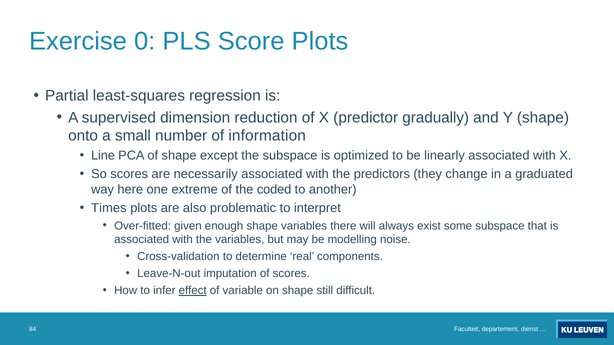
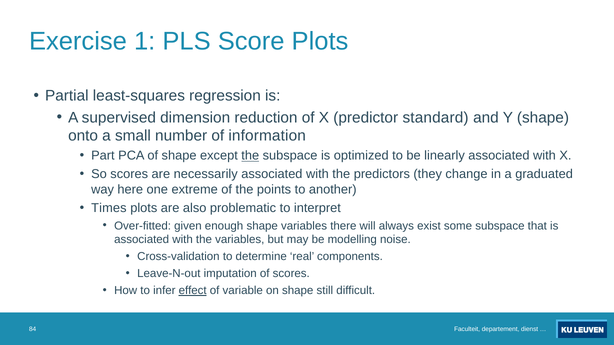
0: 0 -> 1 (145, 41)
gradually: gradually -> standard (436, 118)
Line: Line -> Part (103, 156)
the underline: none -> present (250, 156)
coded: coded -> points (274, 190)
